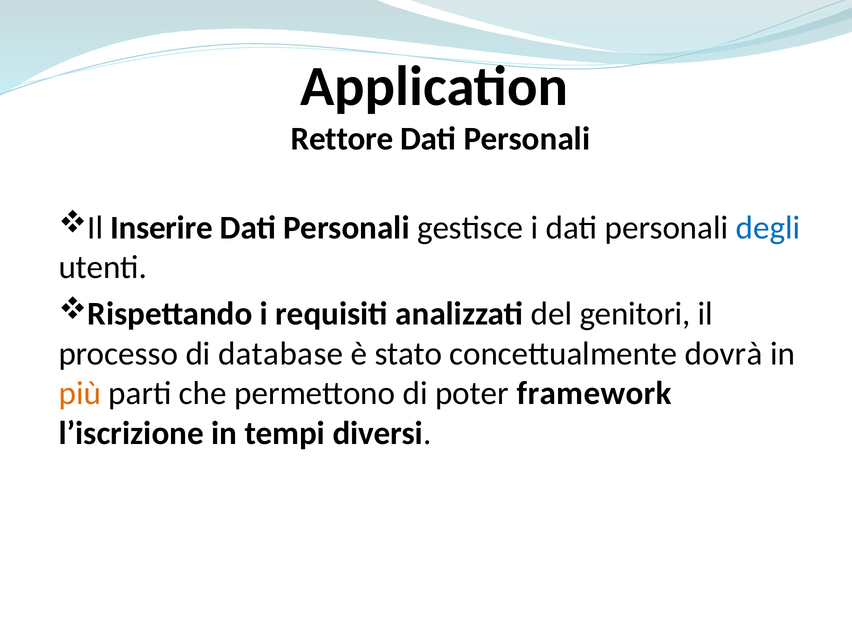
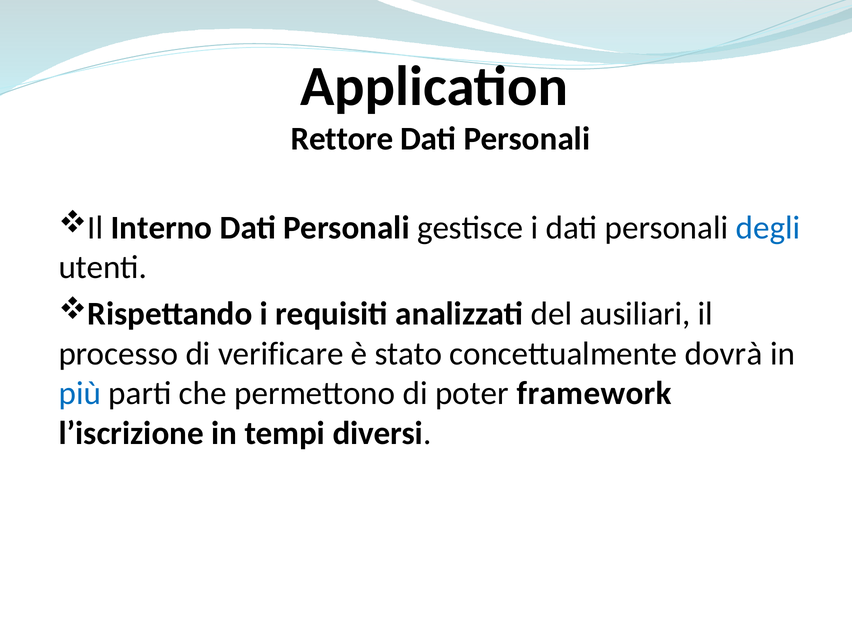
Inserire: Inserire -> Interno (161, 228)
genitori: genitori -> ausiliari (635, 314)
database: database -> verificare (281, 354)
più colour: orange -> blue (80, 393)
